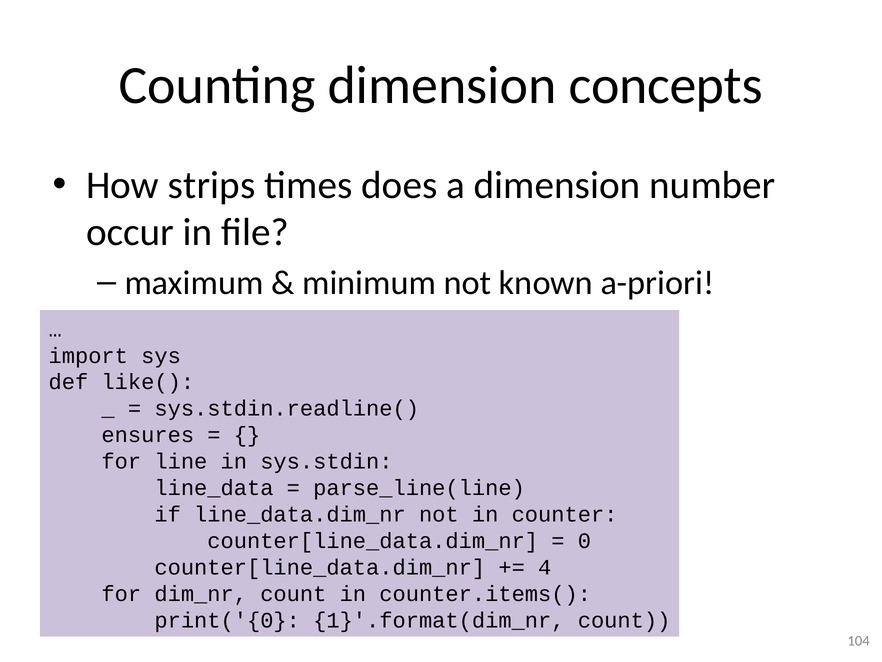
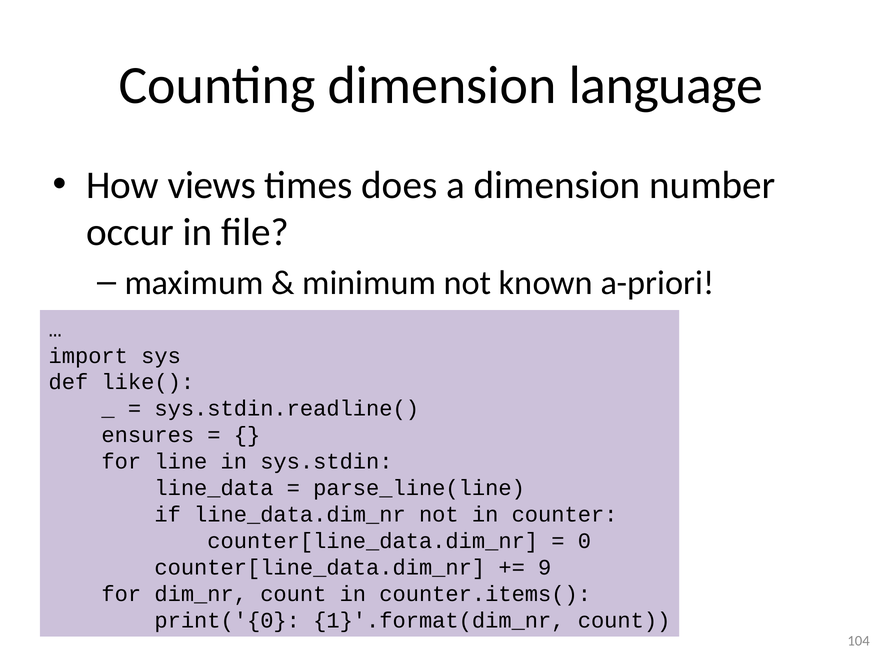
concepts: concepts -> language (666, 85)
strips: strips -> views (212, 185)
4: 4 -> 9 (545, 567)
